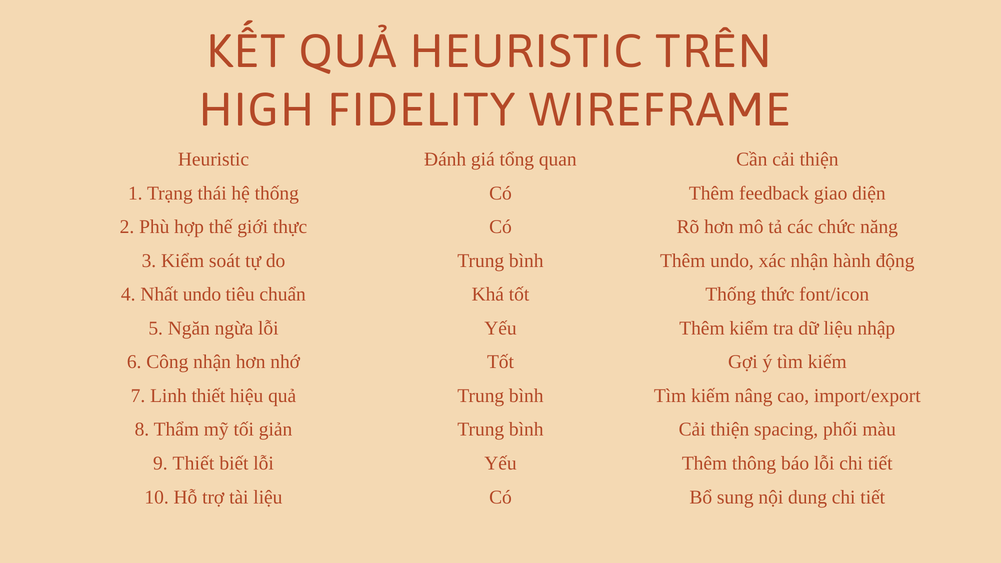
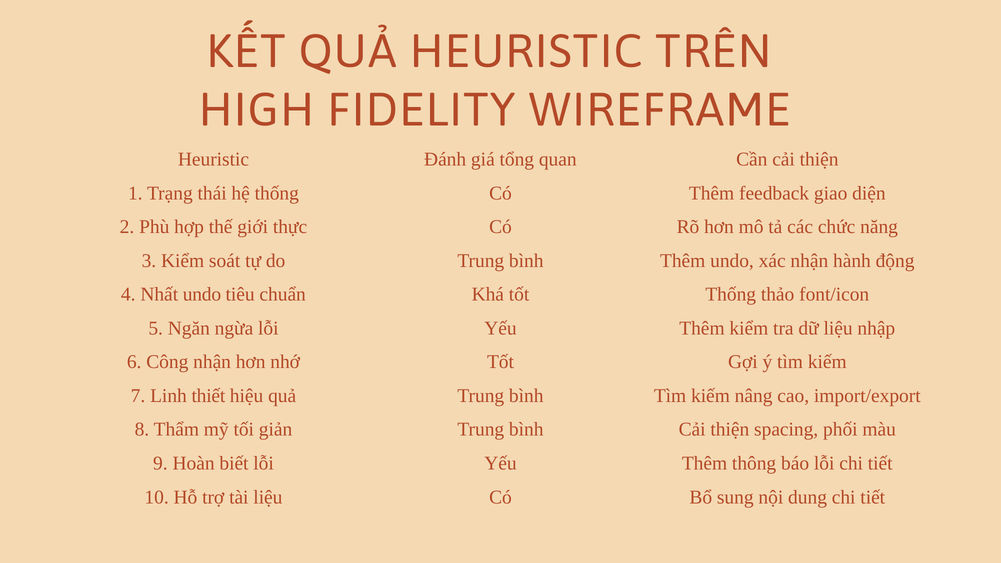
thức: thức -> thảo (778, 295)
9 Thiết: Thiết -> Hoàn (194, 463)
